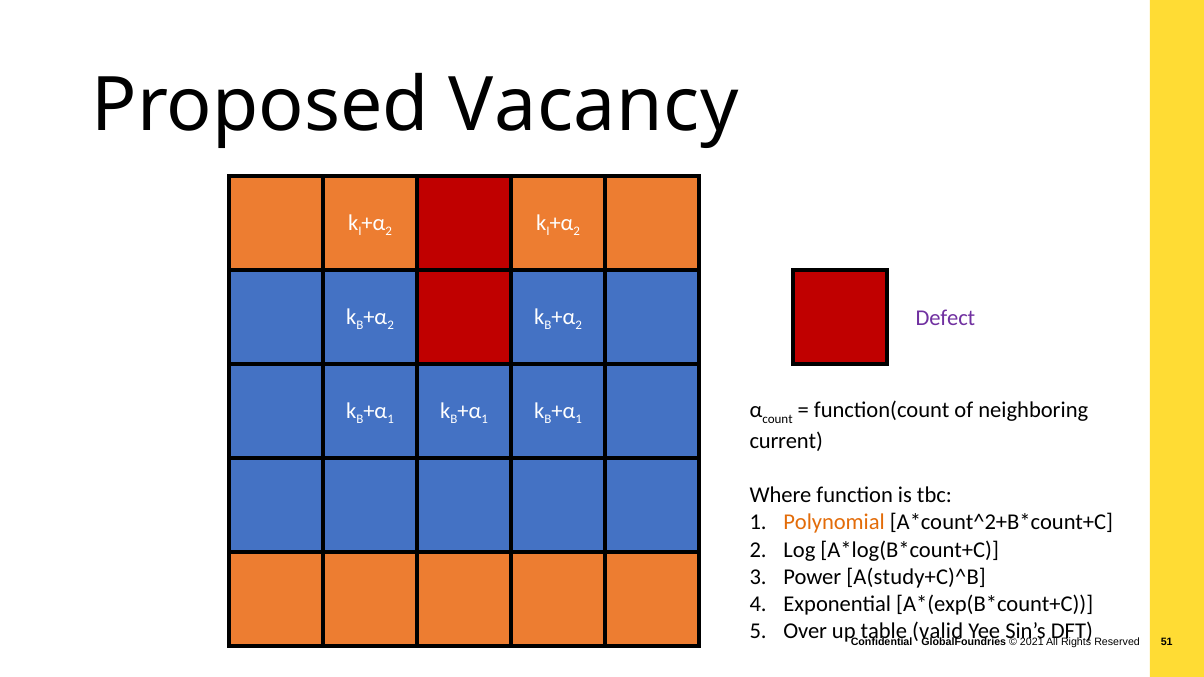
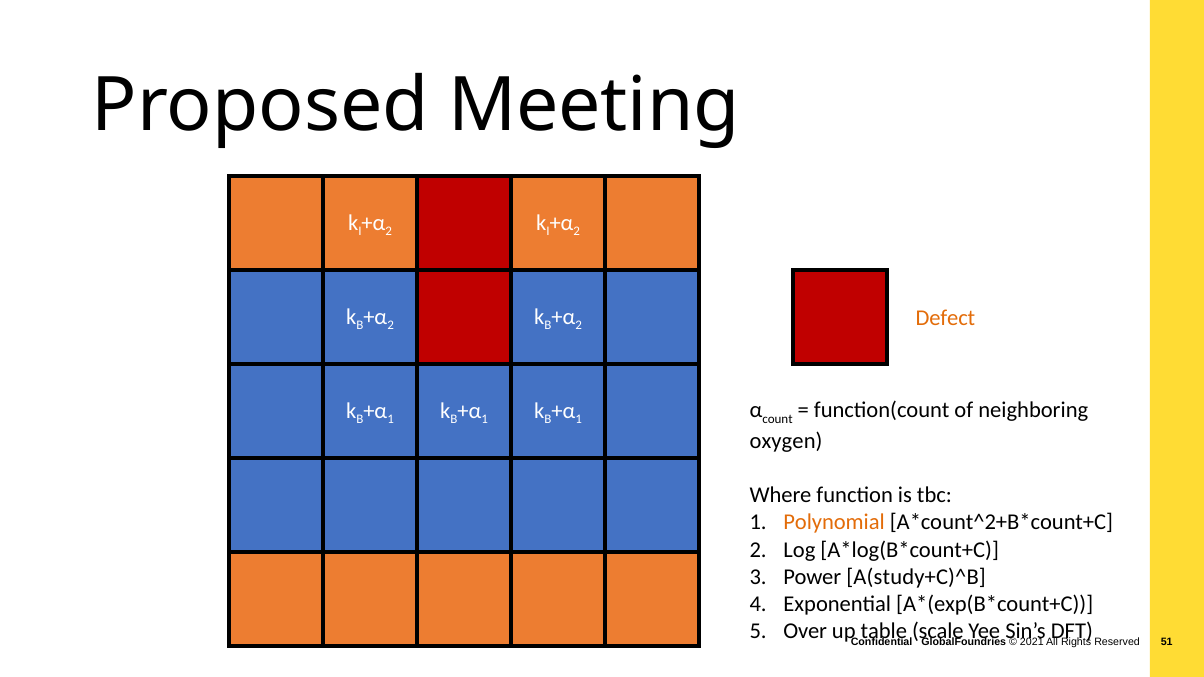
Vacancy: Vacancy -> Meeting (594, 106)
Defect colour: purple -> orange (945, 318)
current: current -> oxygen (786, 441)
valid: valid -> scale (938, 631)
